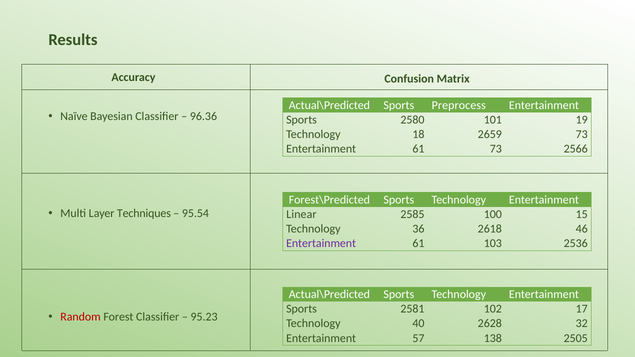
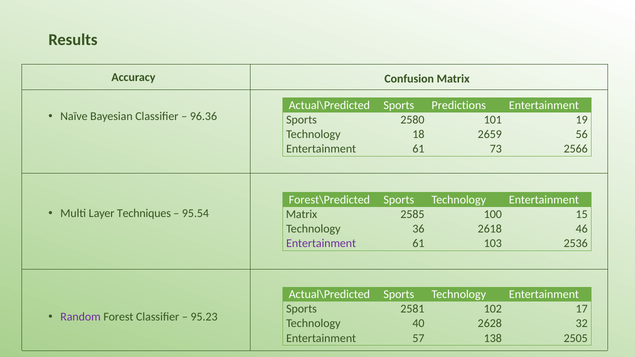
Preprocess: Preprocess -> Predictions (459, 105)
2659 73: 73 -> 56 (582, 135)
Linear: Linear -> Matrix (302, 215)
Random colour: red -> purple (81, 317)
